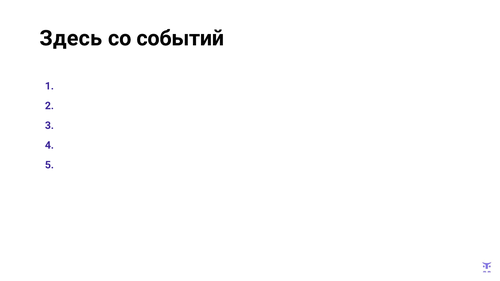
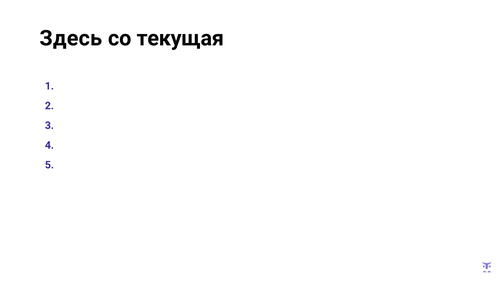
событий: событий -> текущая (180, 38)
